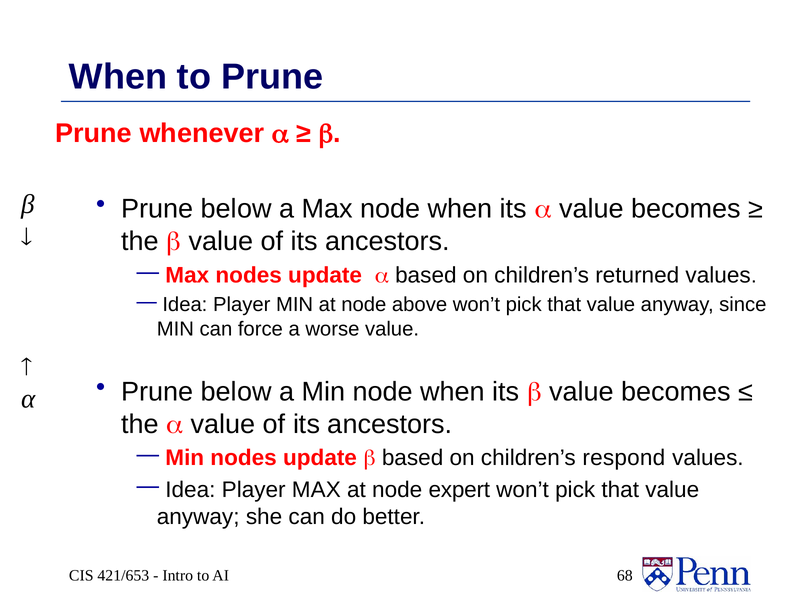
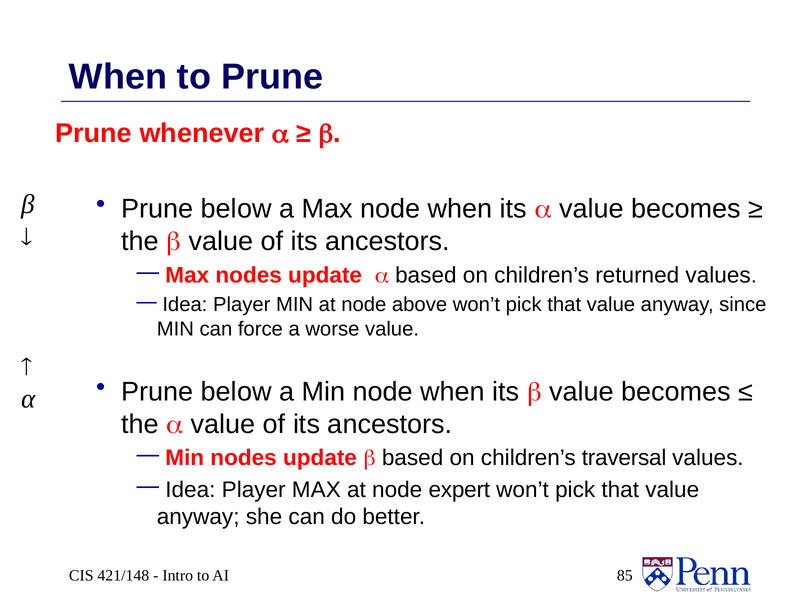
respond: respond -> traversal (624, 458)
421/653: 421/653 -> 421/148 (123, 576)
68: 68 -> 85 (625, 576)
